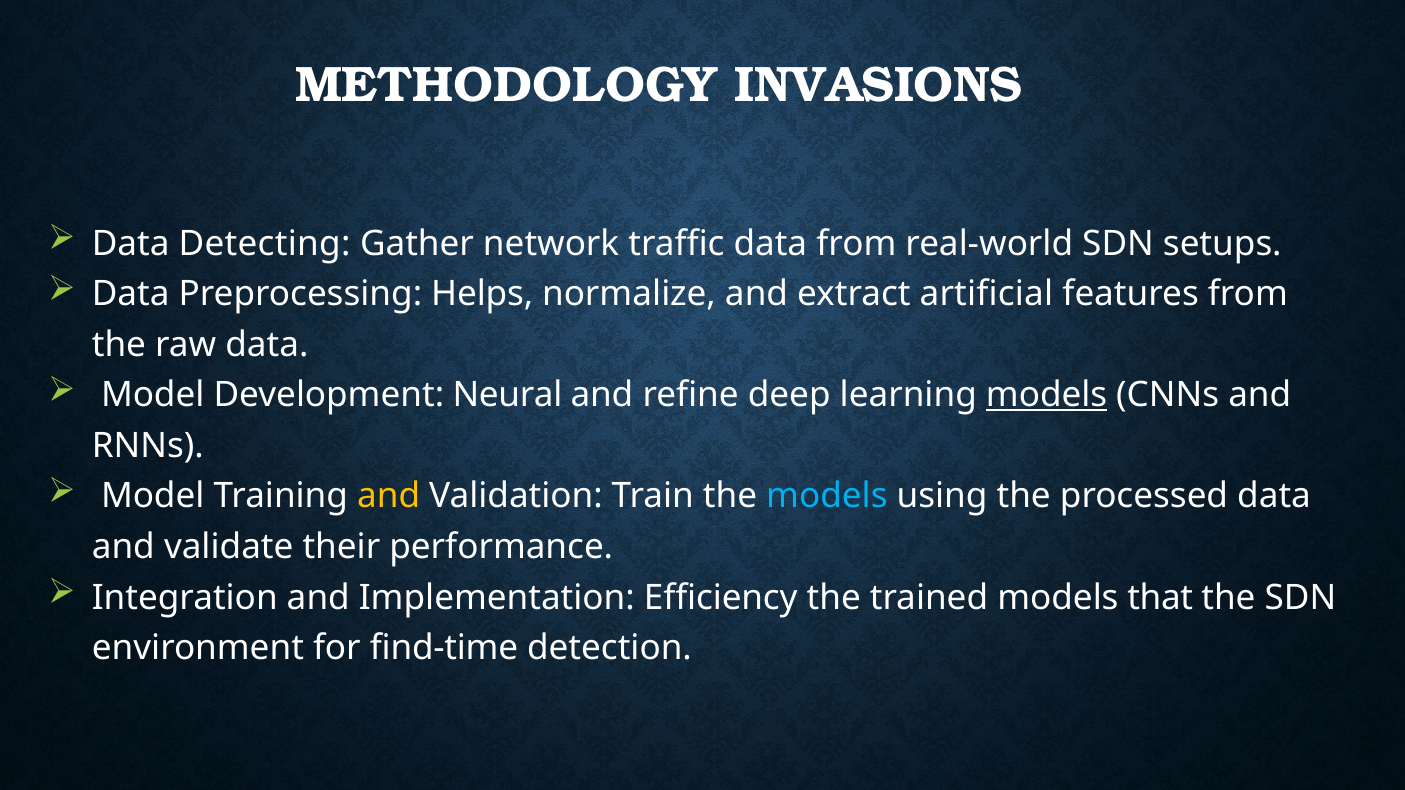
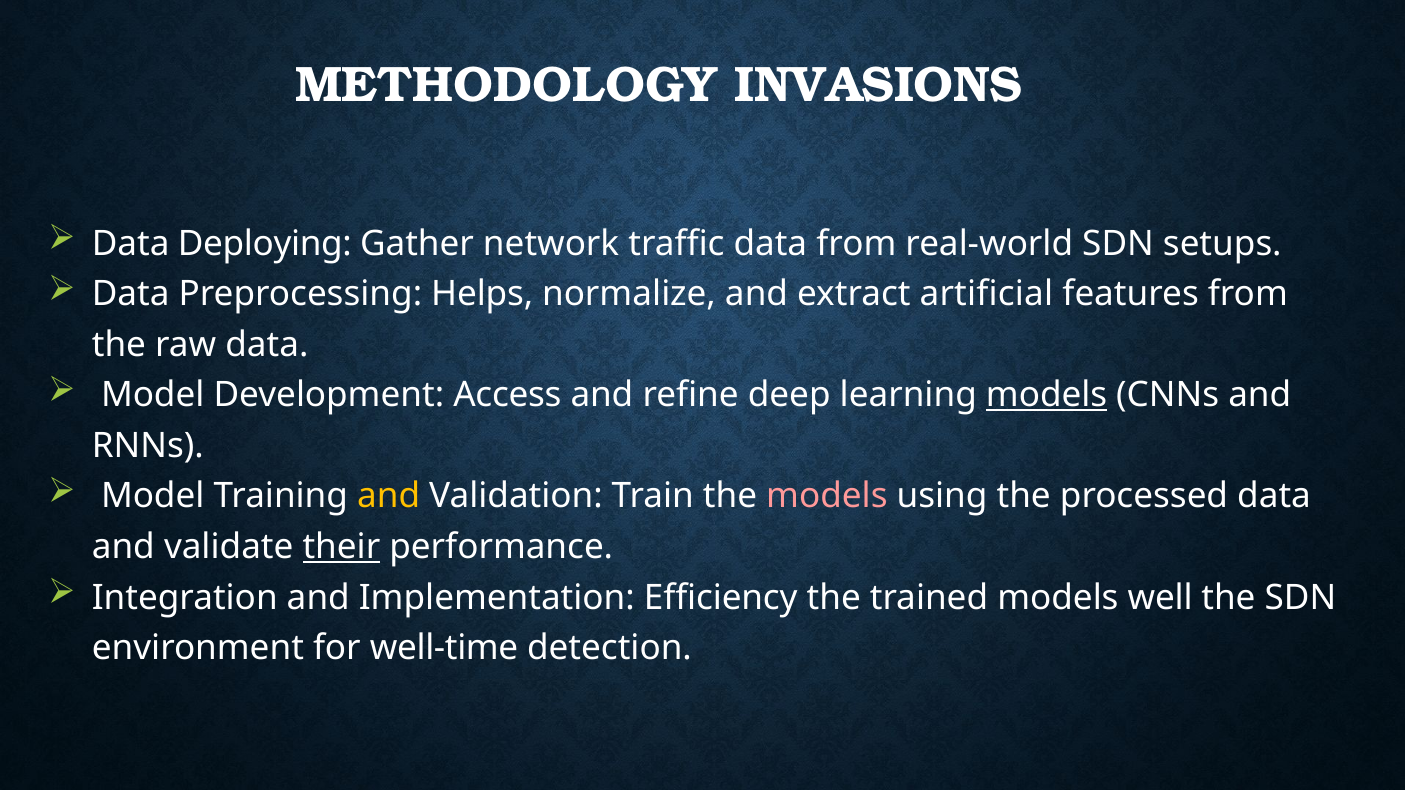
Detecting: Detecting -> Deploying (265, 244)
Neural: Neural -> Access (507, 395)
models colour: light blue -> pink (827, 497)
their underline: none -> present (341, 547)
that: that -> well (1160, 598)
find-time: find-time -> well-time (444, 648)
